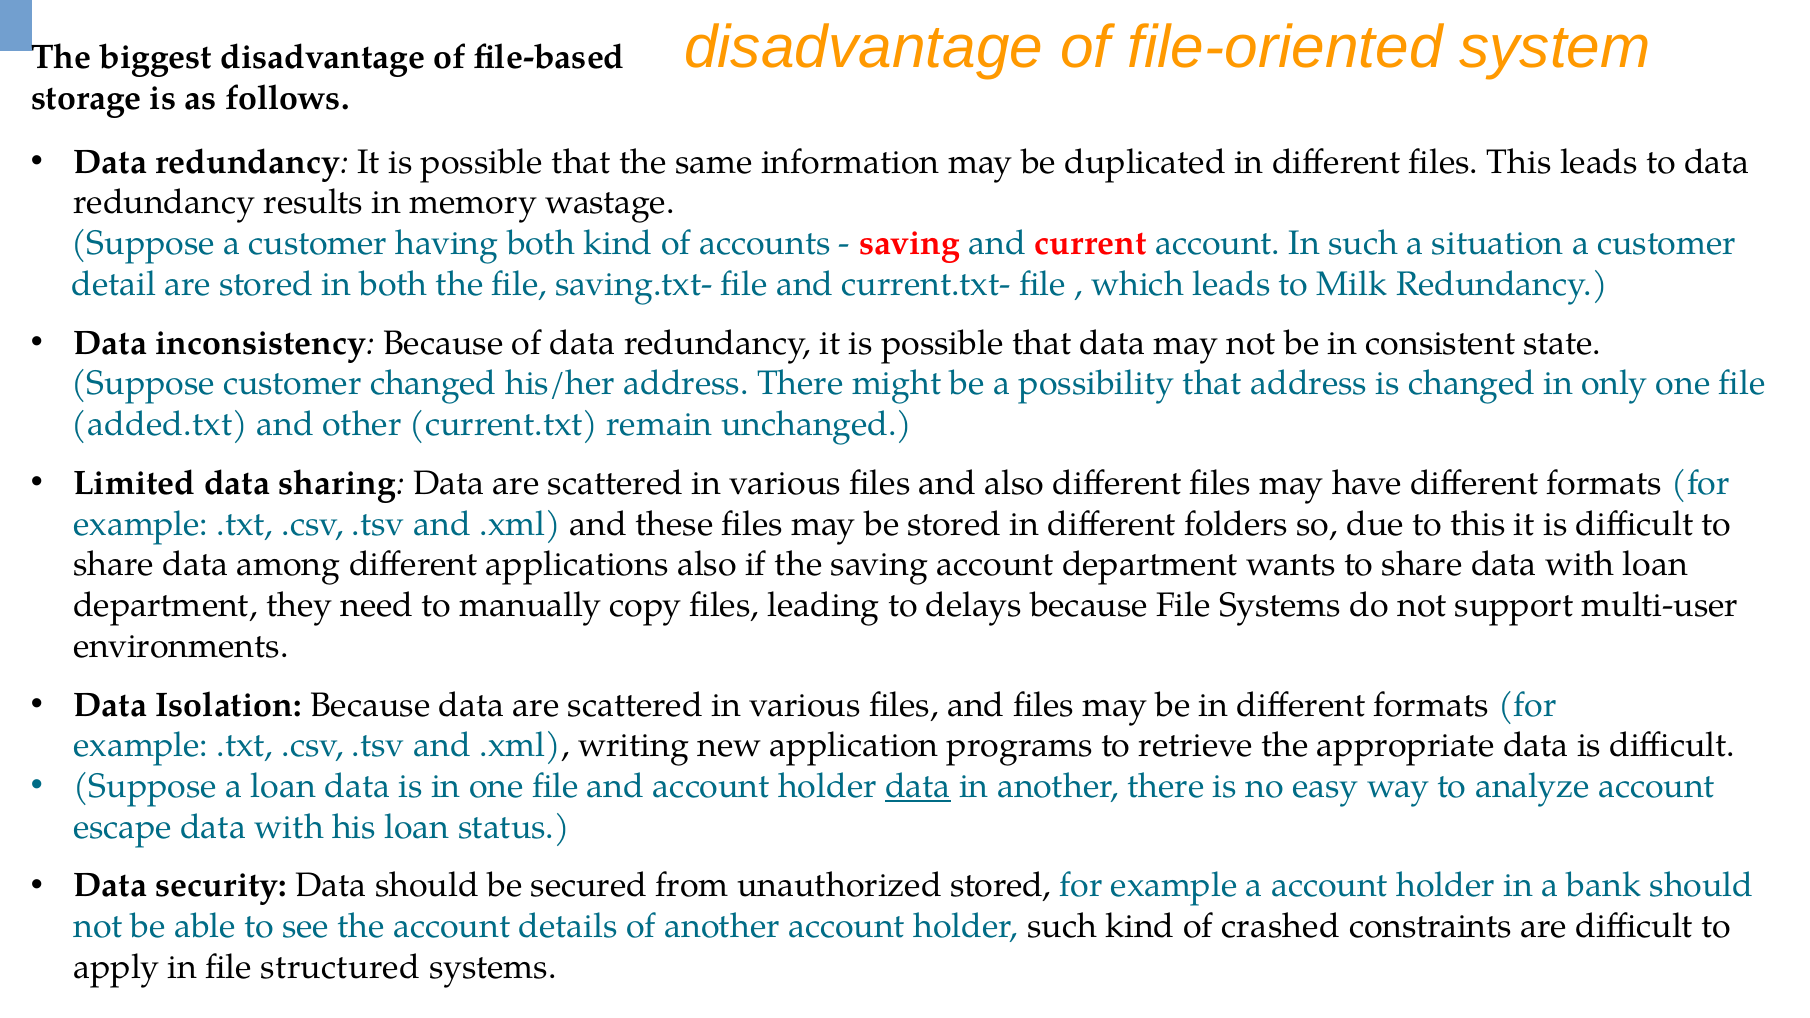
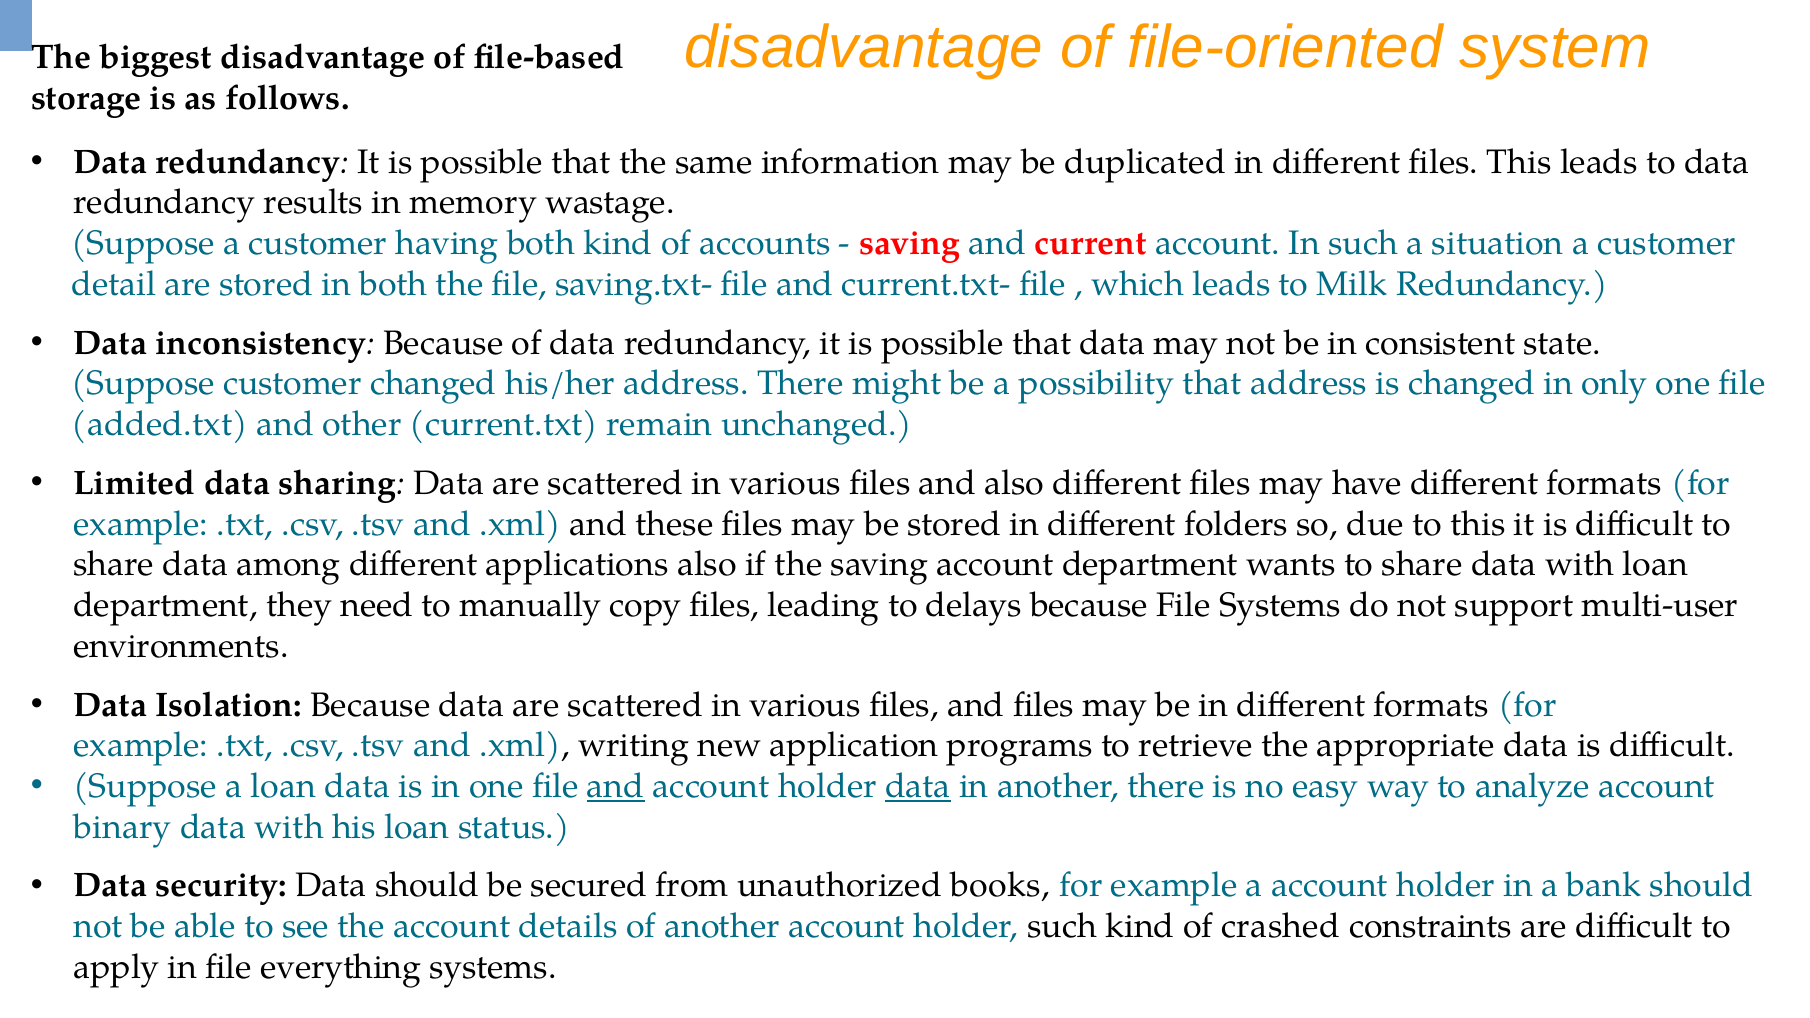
and underline: none -> present (616, 786)
escape: escape -> binary (123, 827)
unauthorized stored: stored -> books (1000, 886)
structured: structured -> everything (341, 967)
